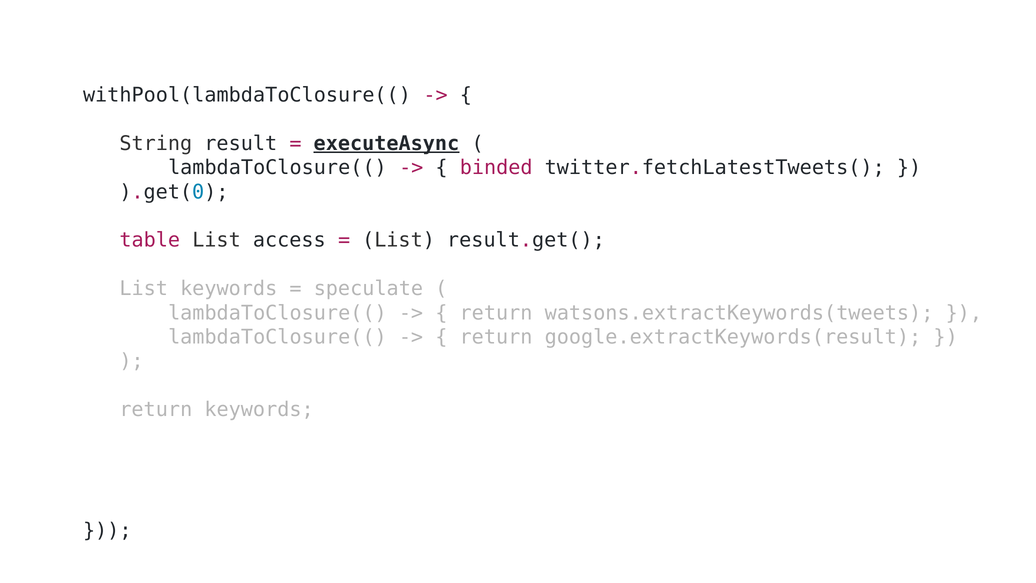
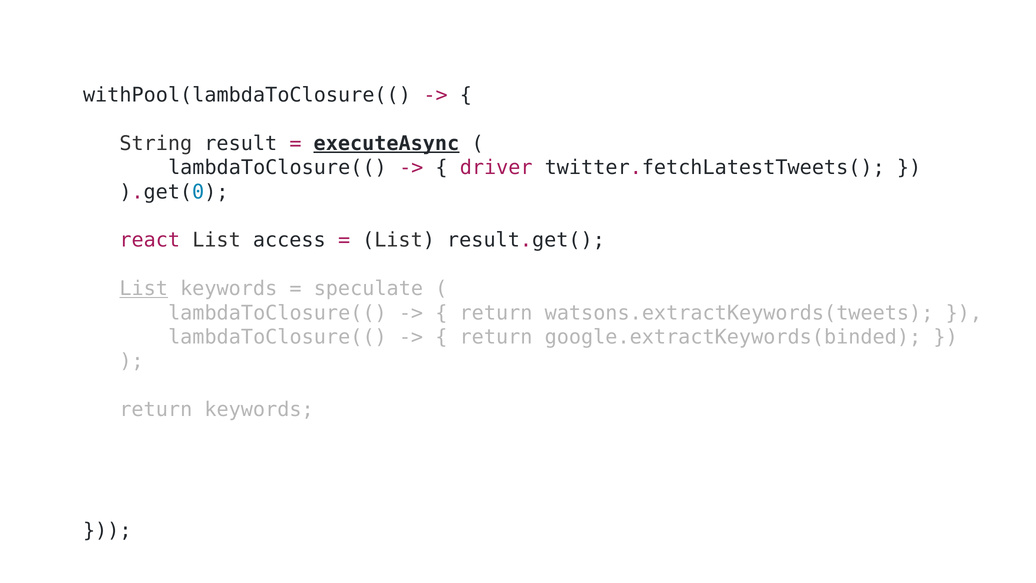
binded: binded -> driver (496, 168)
table: table -> react (150, 240)
List underline: none -> present (144, 289)
google.extractKeywords(result: google.extractKeywords(result -> google.extractKeywords(binded (733, 337)
